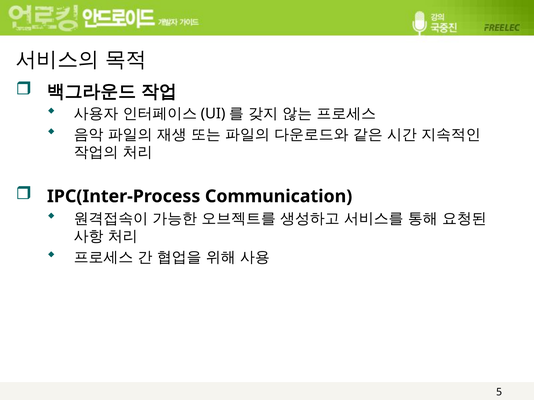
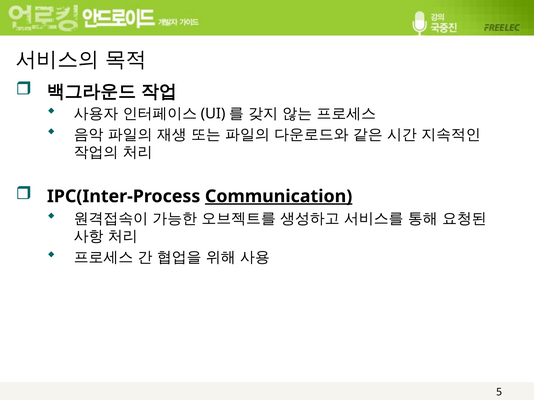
Communication underline: none -> present (279, 197)
